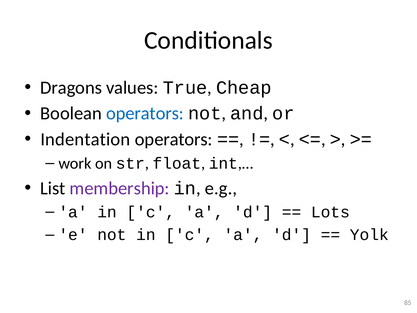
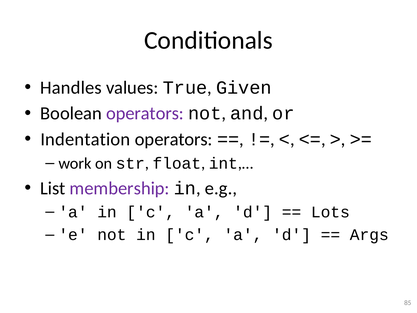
Dragons: Dragons -> Handles (71, 87)
Cheap: Cheap -> Given (244, 87)
operators colour: blue -> purple (145, 113)
Yolk: Yolk -> Args (369, 235)
